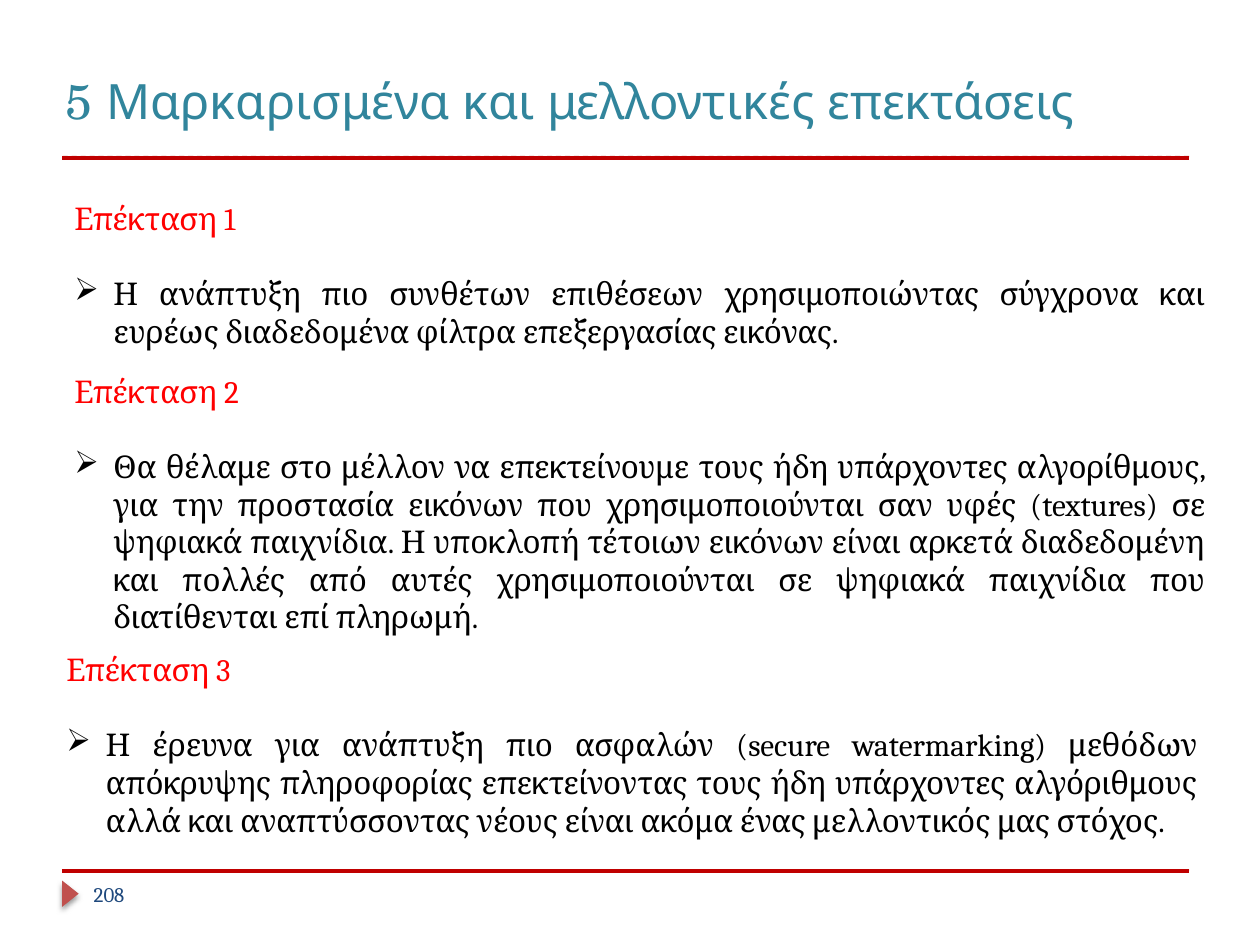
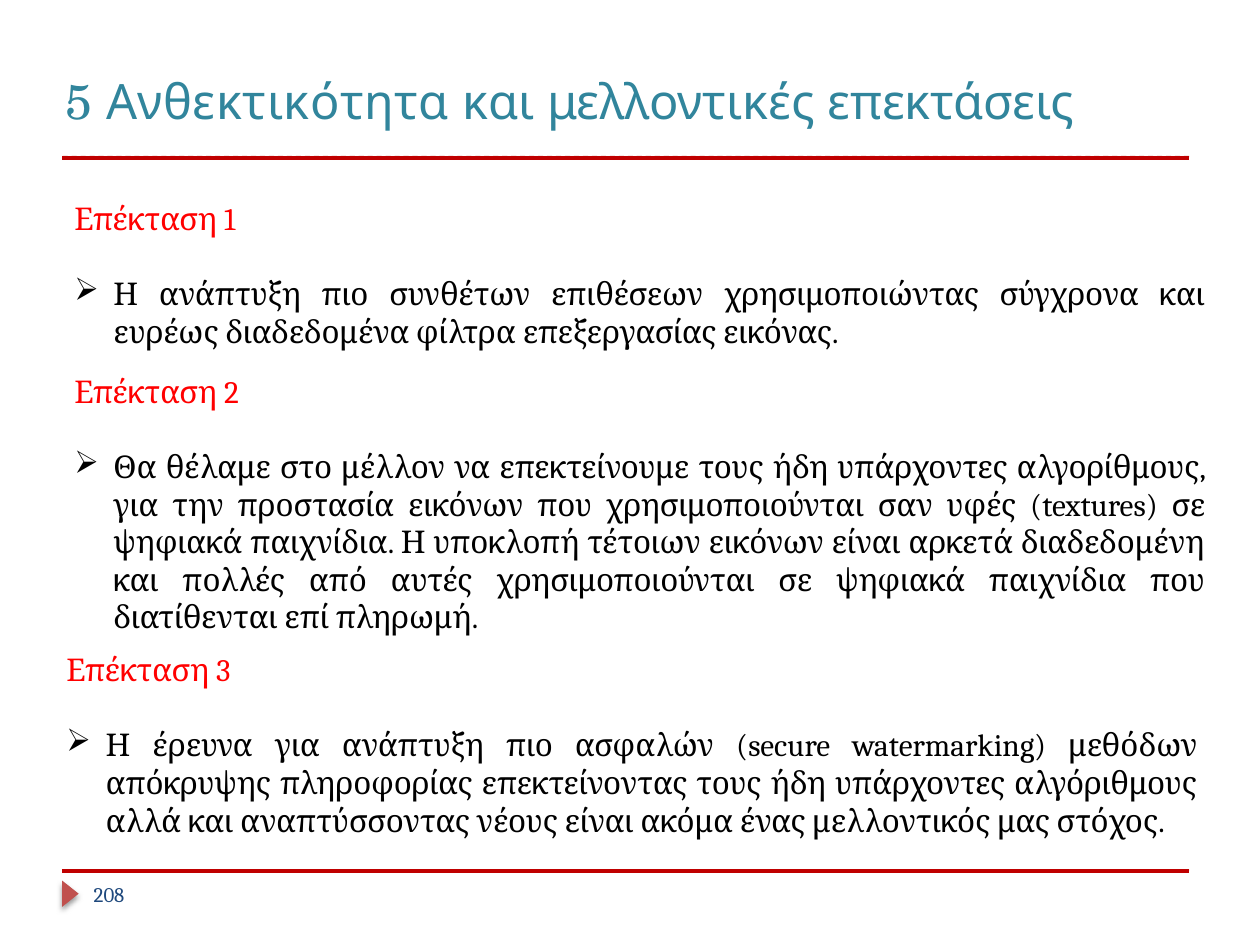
Μαρκαρισμένα: Μαρκαρισμένα -> Ανθεκτικότητα (278, 103)
